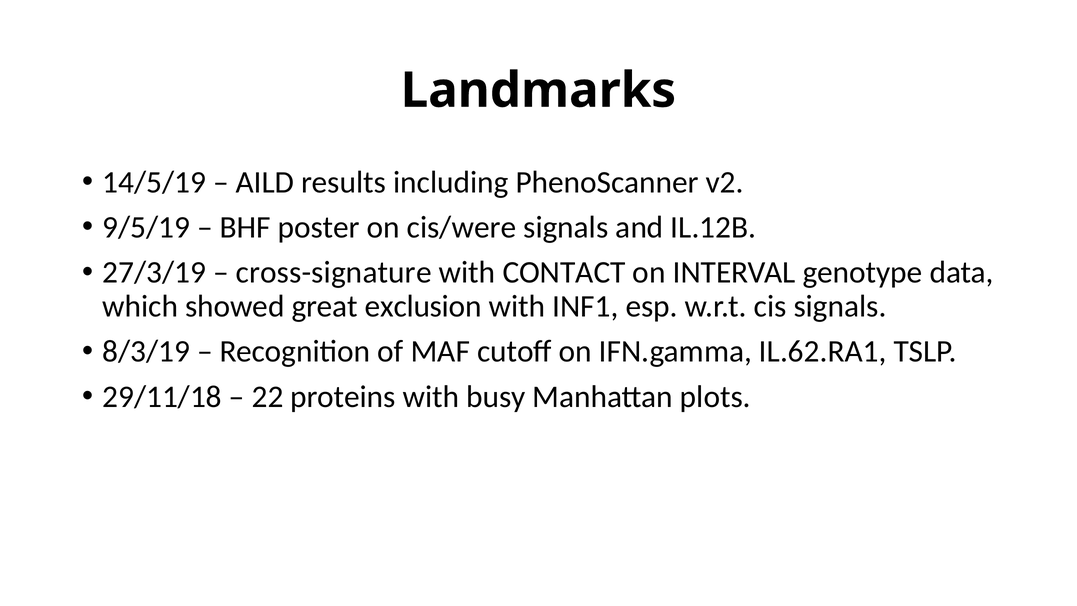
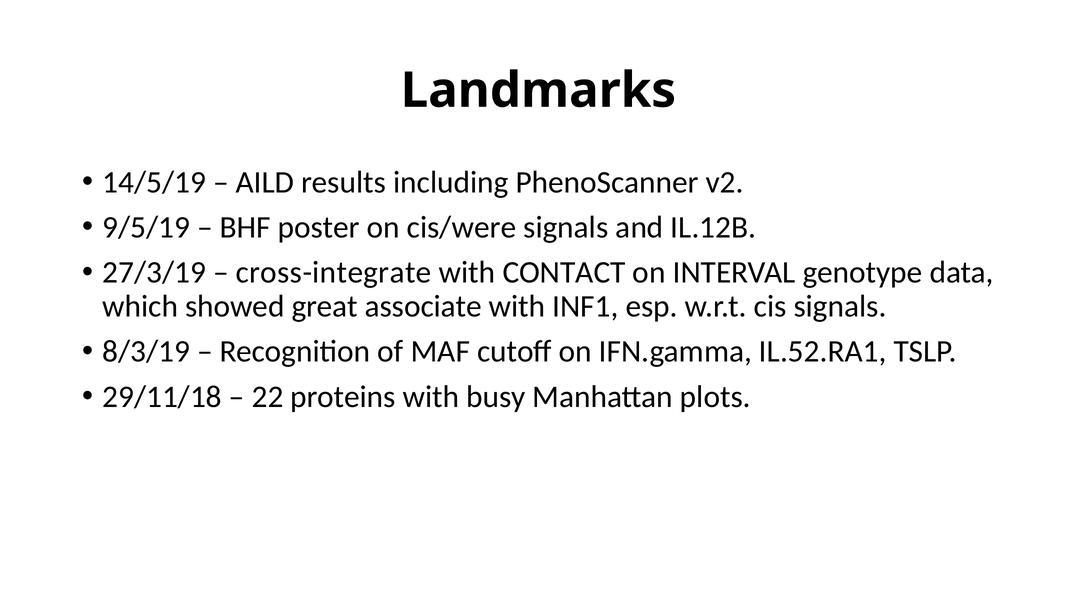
cross-signature: cross-signature -> cross-integrate (334, 272)
exclusion: exclusion -> associate (423, 306)
IL.62.RA1: IL.62.RA1 -> IL.52.RA1 (823, 351)
